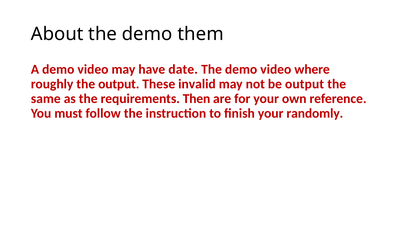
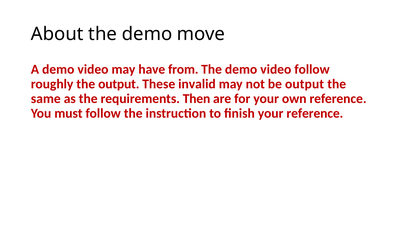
them: them -> move (201, 34)
date: date -> from (183, 69)
video where: where -> follow (312, 69)
your randomly: randomly -> reference (315, 113)
